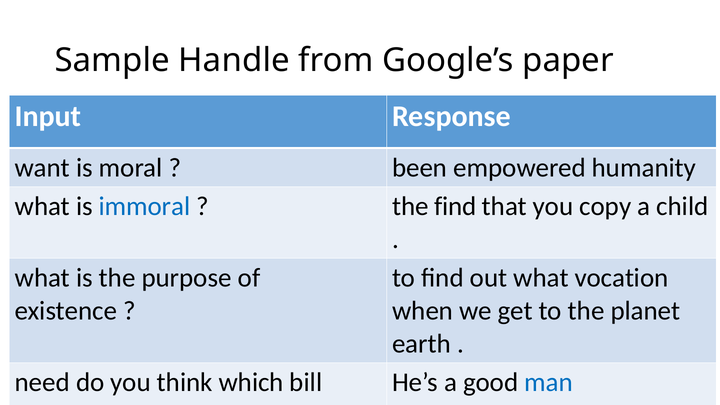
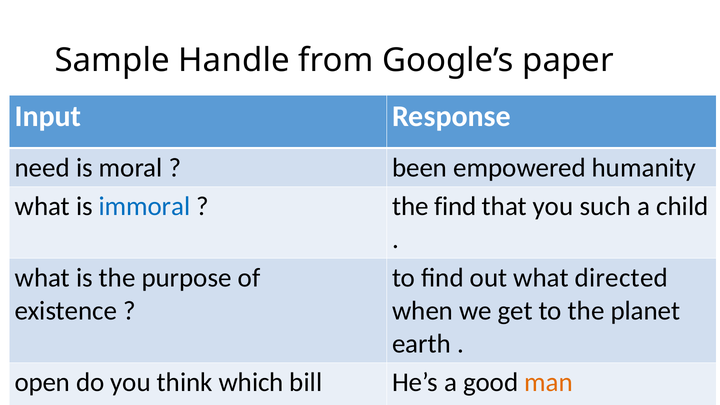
want: want -> need (42, 168)
copy: copy -> such (605, 206)
vocation: vocation -> directed (621, 278)
need: need -> open (42, 382)
man colour: blue -> orange (549, 382)
